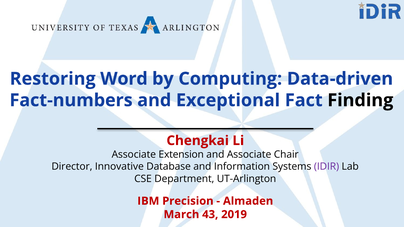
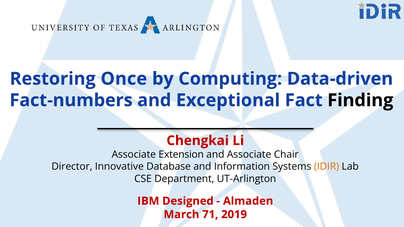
Word: Word -> Once (124, 79)
IDIR colour: purple -> orange (327, 167)
Precision: Precision -> Designed (188, 201)
43: 43 -> 71 (210, 215)
